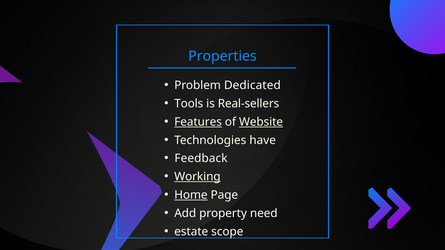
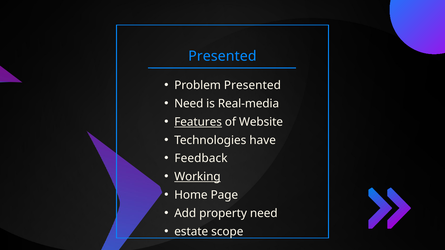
Properties: Properties -> Presented (222, 56)
Problem Dedicated: Dedicated -> Presented (252, 85)
Tools: Tools -> Need (189, 104)
Real-sellers: Real-sellers -> Real-media (249, 104)
Website underline: present -> none (261, 122)
Home underline: present -> none (191, 195)
